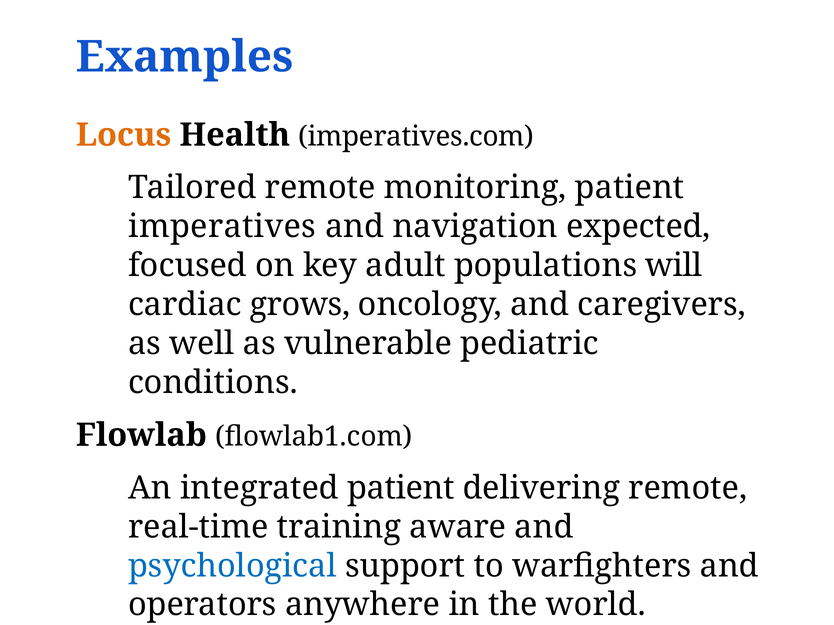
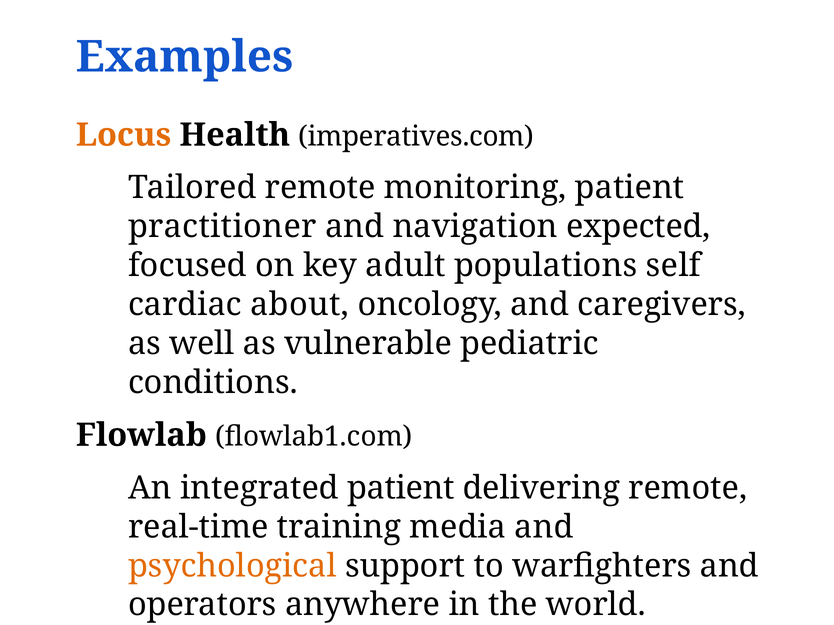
imperatives: imperatives -> practitioner (222, 227)
will: will -> self (673, 266)
grows: grows -> about (300, 305)
aware: aware -> media (458, 527)
psychological colour: blue -> orange (232, 566)
